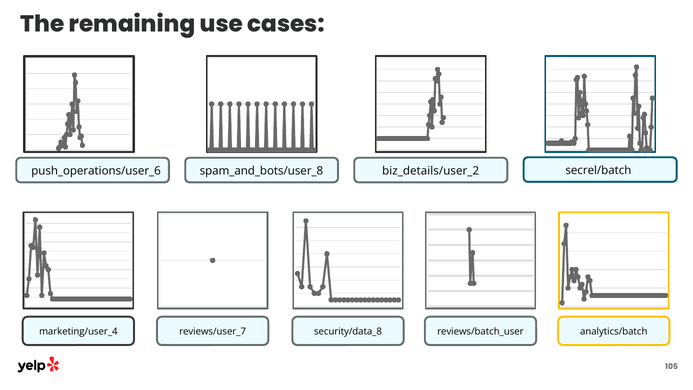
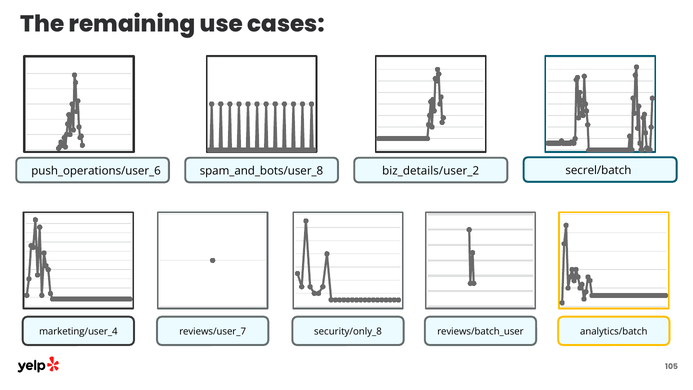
security/data_8: security/data_8 -> security/only_8 (348, 331)
